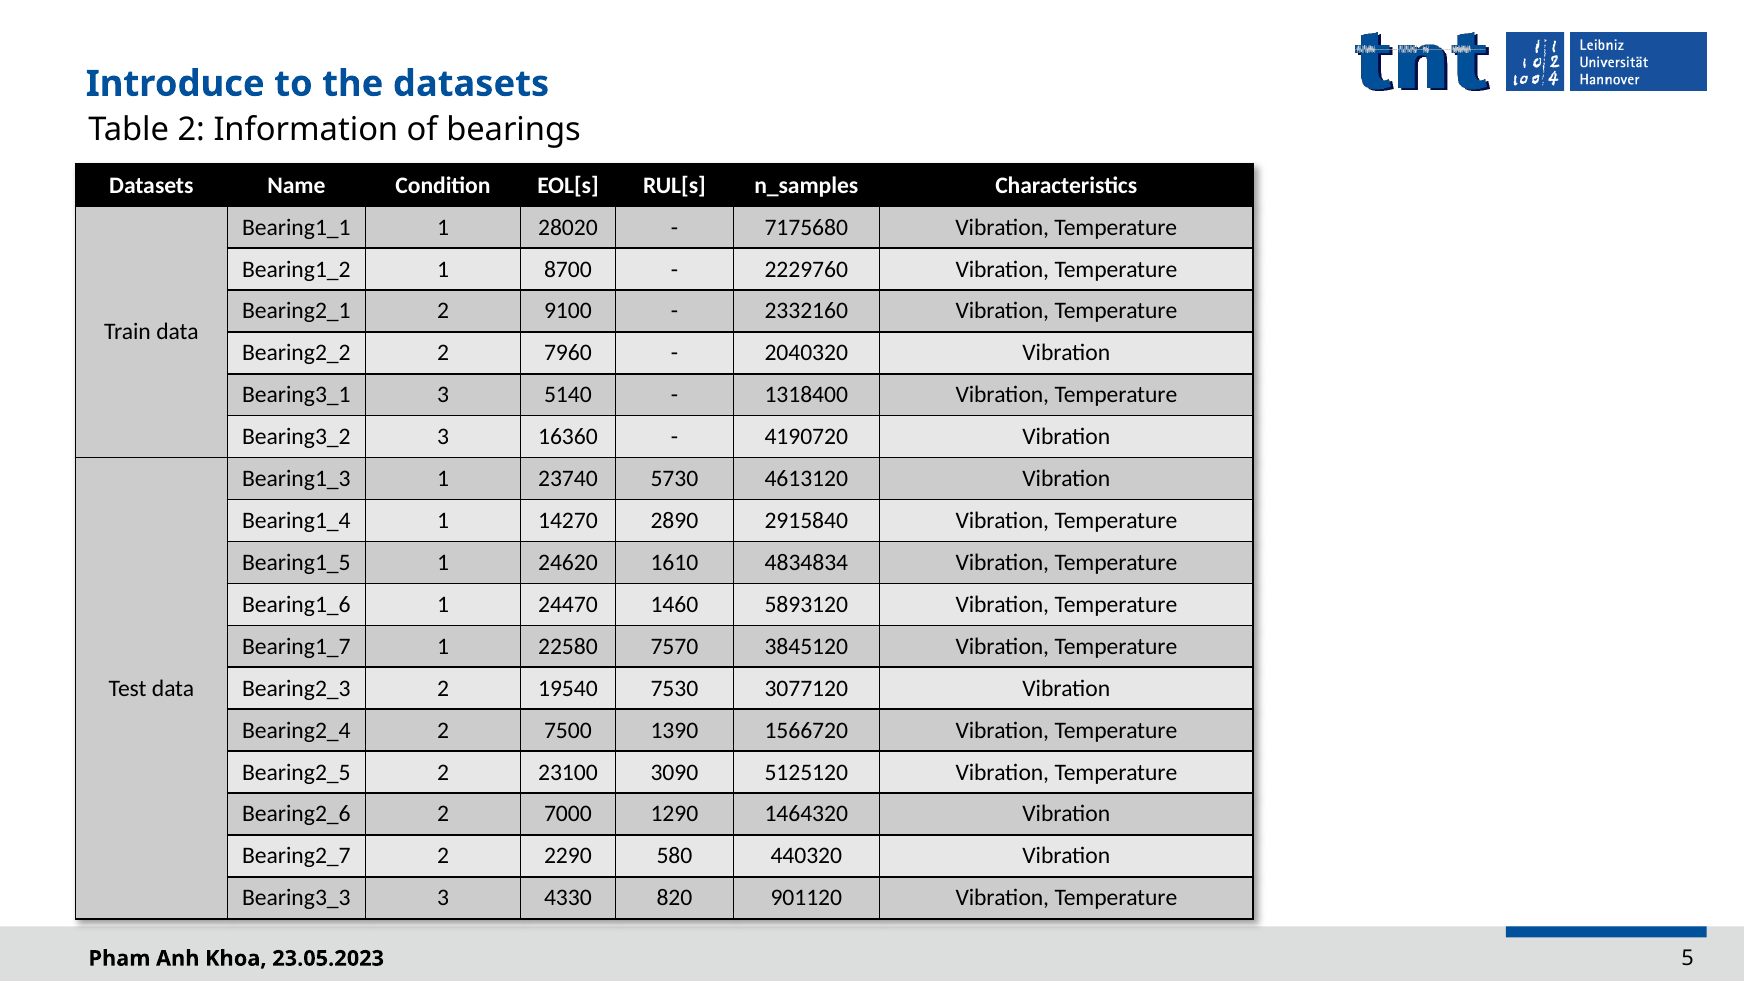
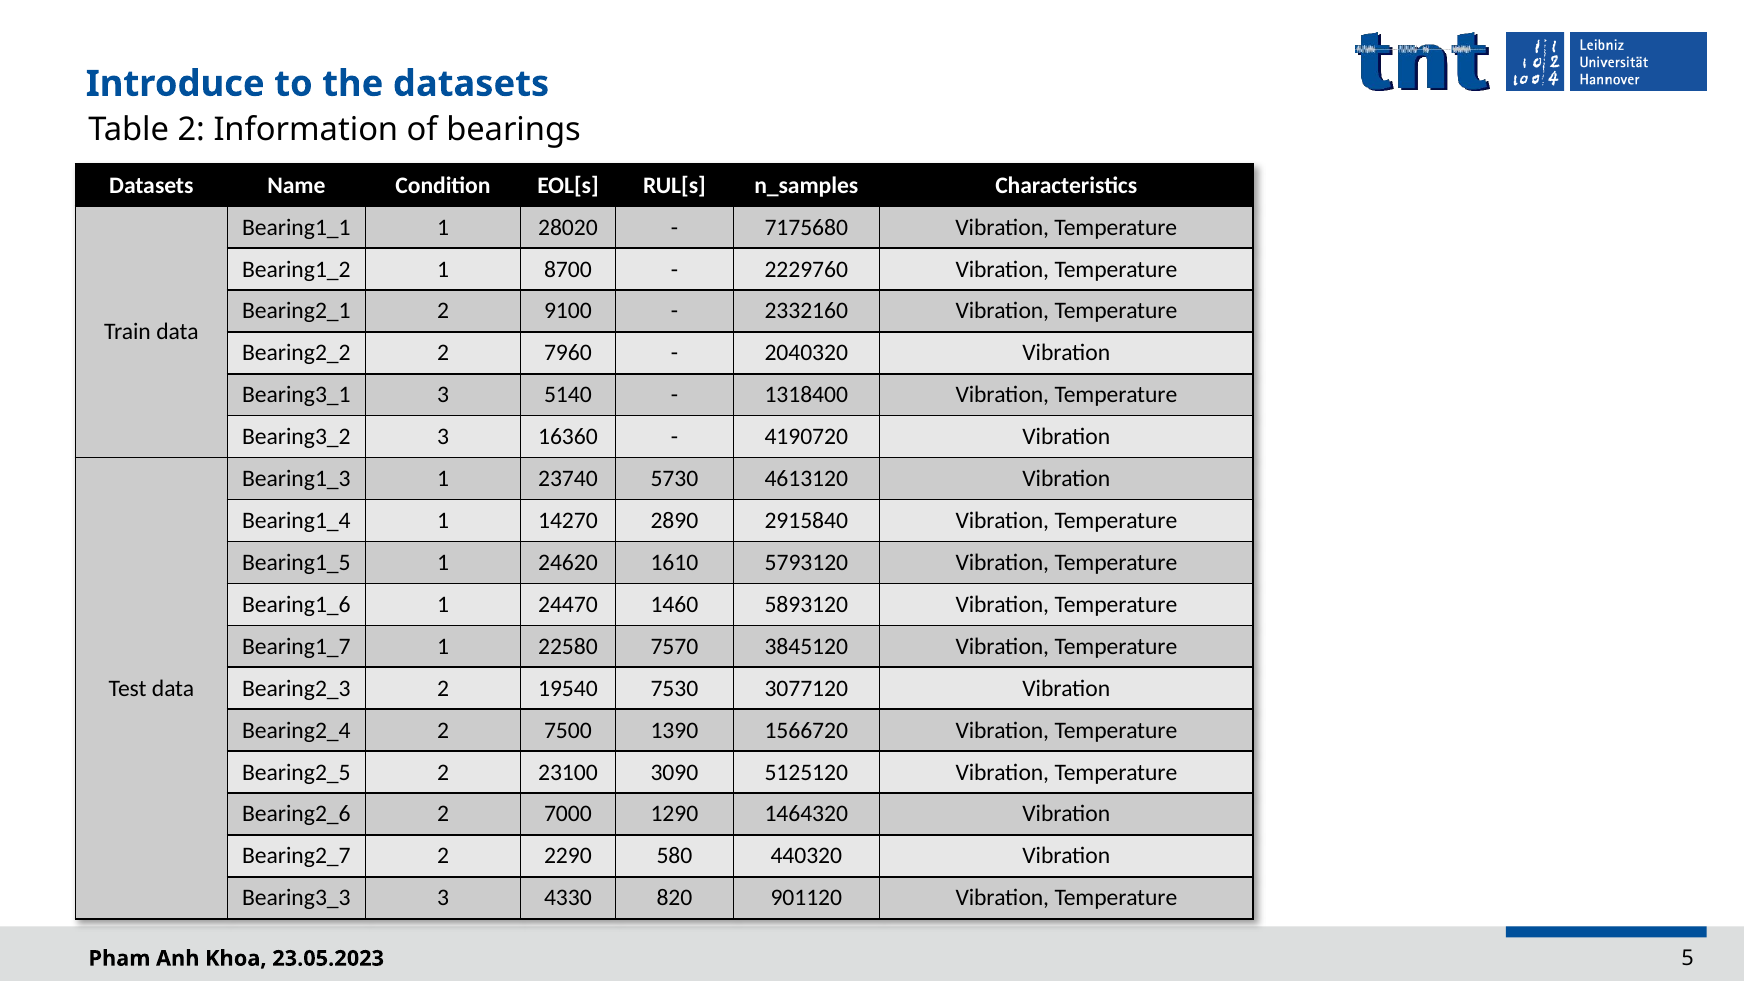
4834834: 4834834 -> 5793120 (806, 563)
